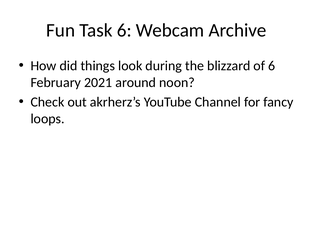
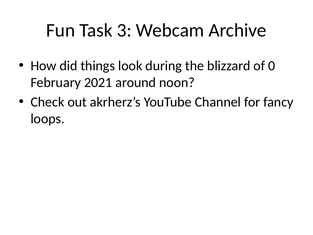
Task 6: 6 -> 3 (124, 30)
of 6: 6 -> 0 (272, 66)
